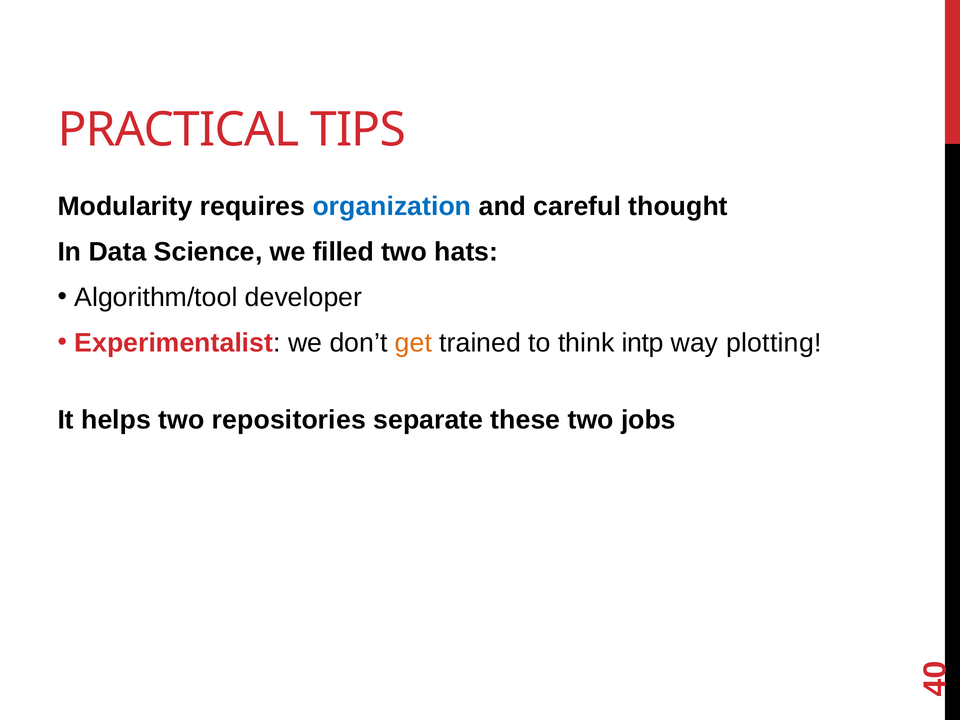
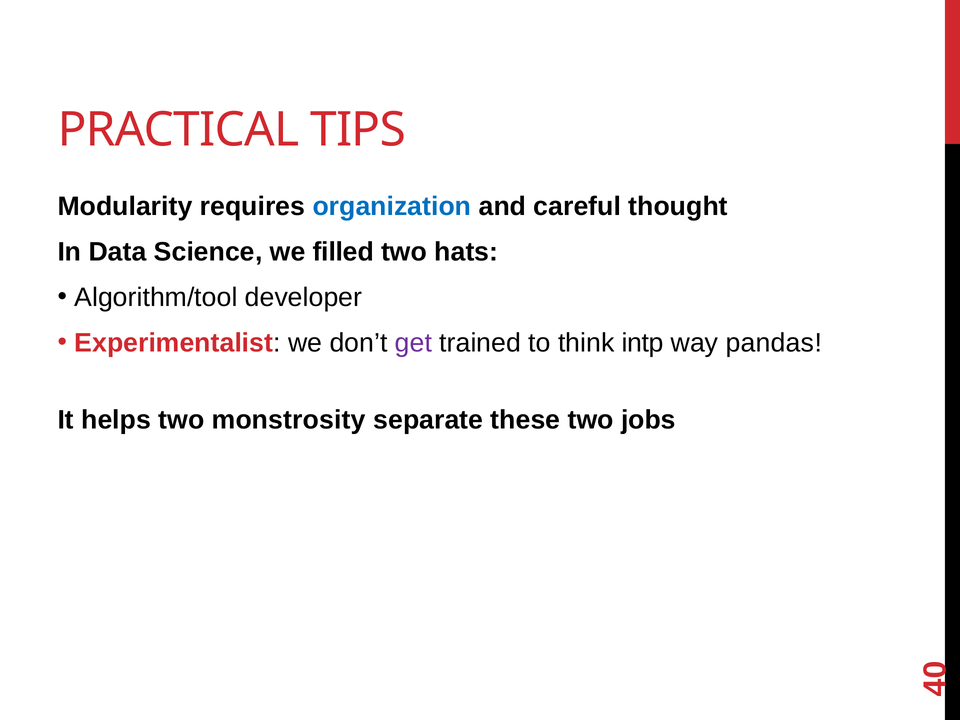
get colour: orange -> purple (413, 343)
plotting: plotting -> pandas (774, 343)
repositories: repositories -> monstrosity (289, 420)
